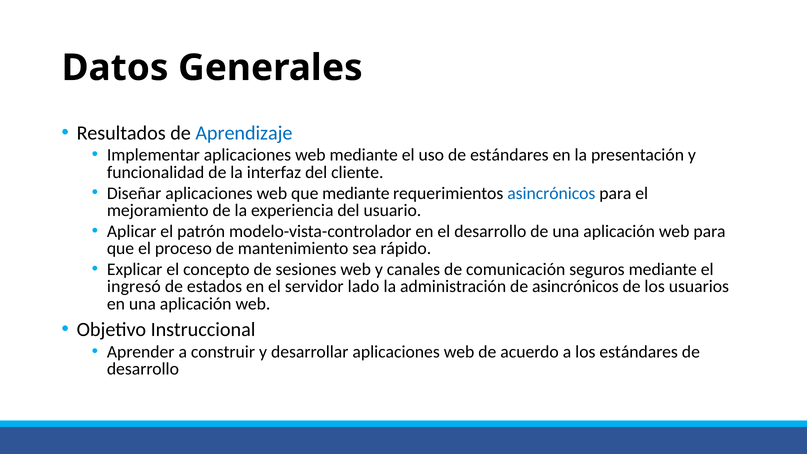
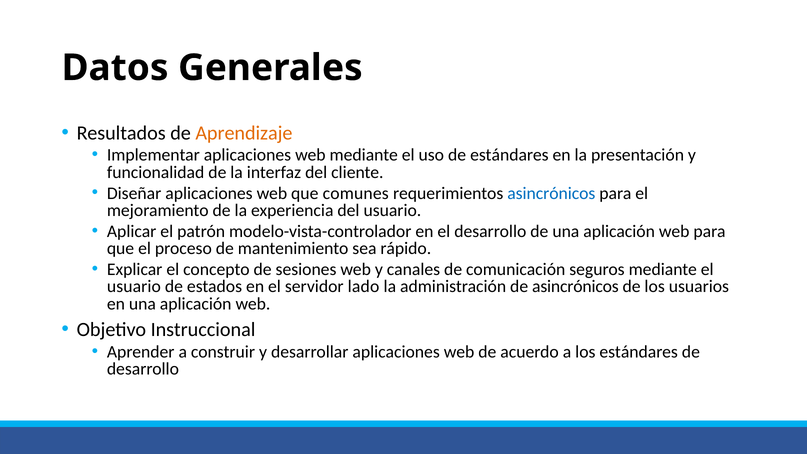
Aprendizaje colour: blue -> orange (244, 133)
que mediante: mediante -> comunes (356, 193)
ingresó: ingresó -> usuario (134, 287)
